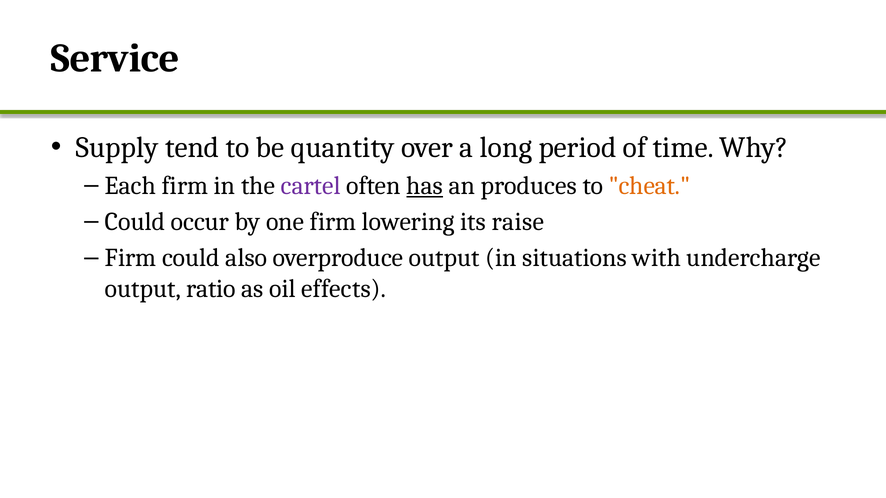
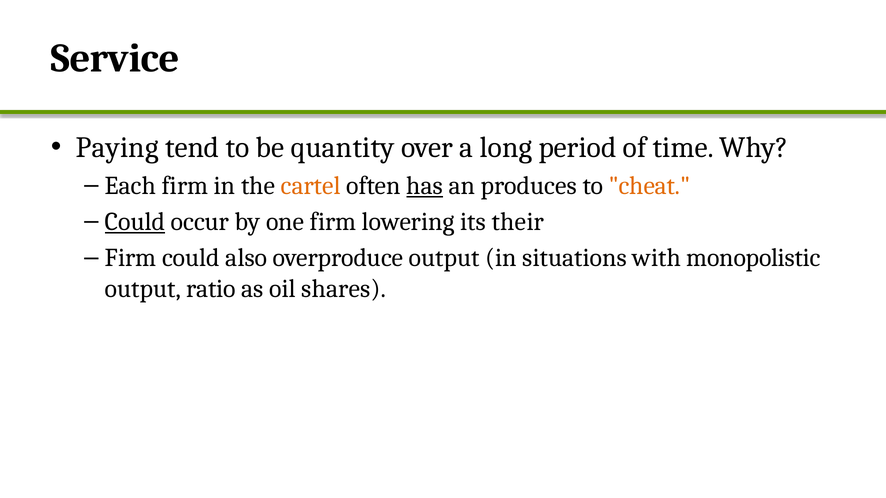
Supply: Supply -> Paying (117, 148)
cartel colour: purple -> orange (311, 186)
Could underline: none -> present (135, 222)
raise: raise -> their (518, 222)
undercharge: undercharge -> monopolistic (754, 258)
effects: effects -> shares (344, 289)
